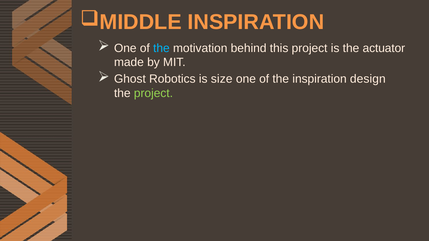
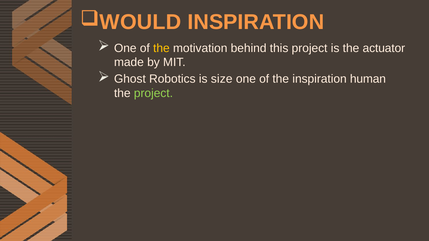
MIDDLE: MIDDLE -> WOULD (140, 22)
the colour: light blue -> yellow (161, 48)
design: design -> human (368, 79)
